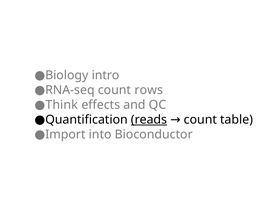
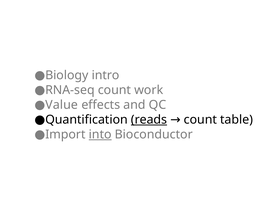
rows: rows -> work (149, 90)
Think: Think -> Value (62, 105)
into underline: none -> present (100, 135)
